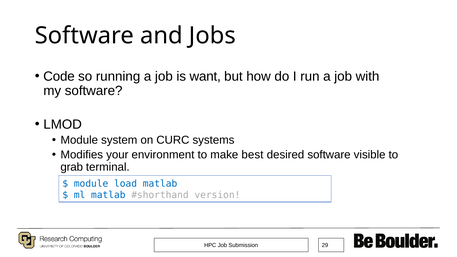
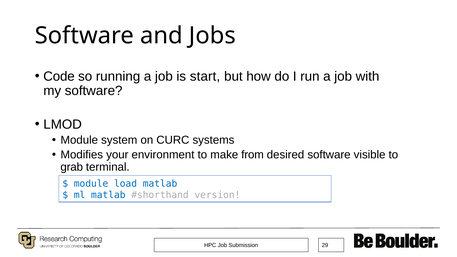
want: want -> start (205, 76)
best: best -> from (253, 155)
